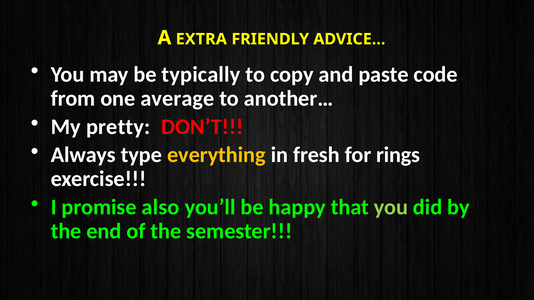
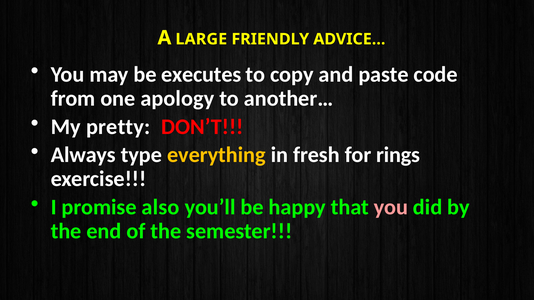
EXTRA: EXTRA -> LARGE (201, 39)
typically: typically -> executes (201, 75)
average: average -> apology (177, 99)
you colour: light green -> pink (391, 208)
